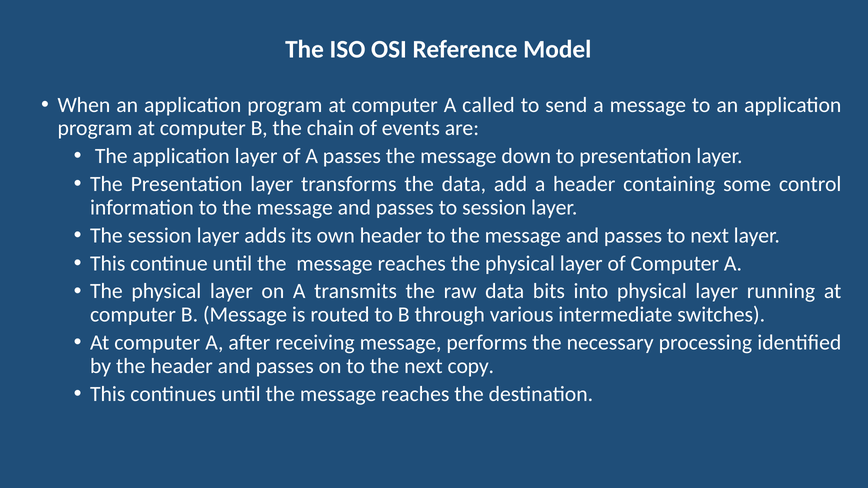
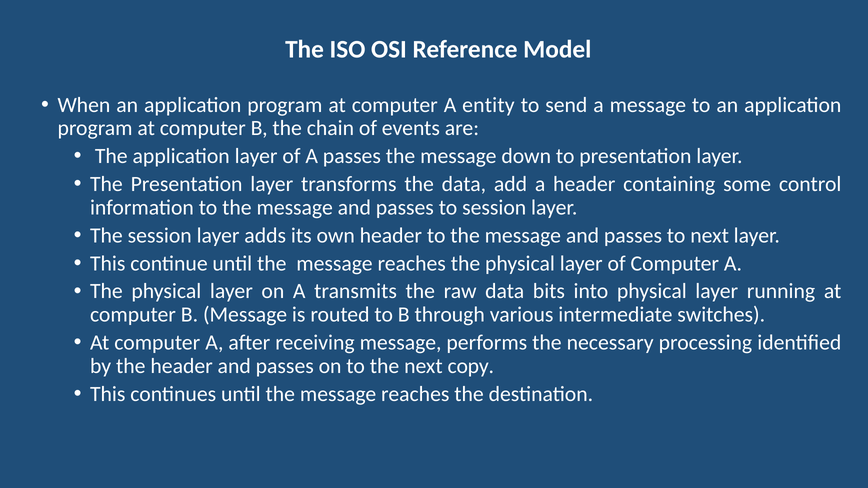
called: called -> entity (488, 105)
